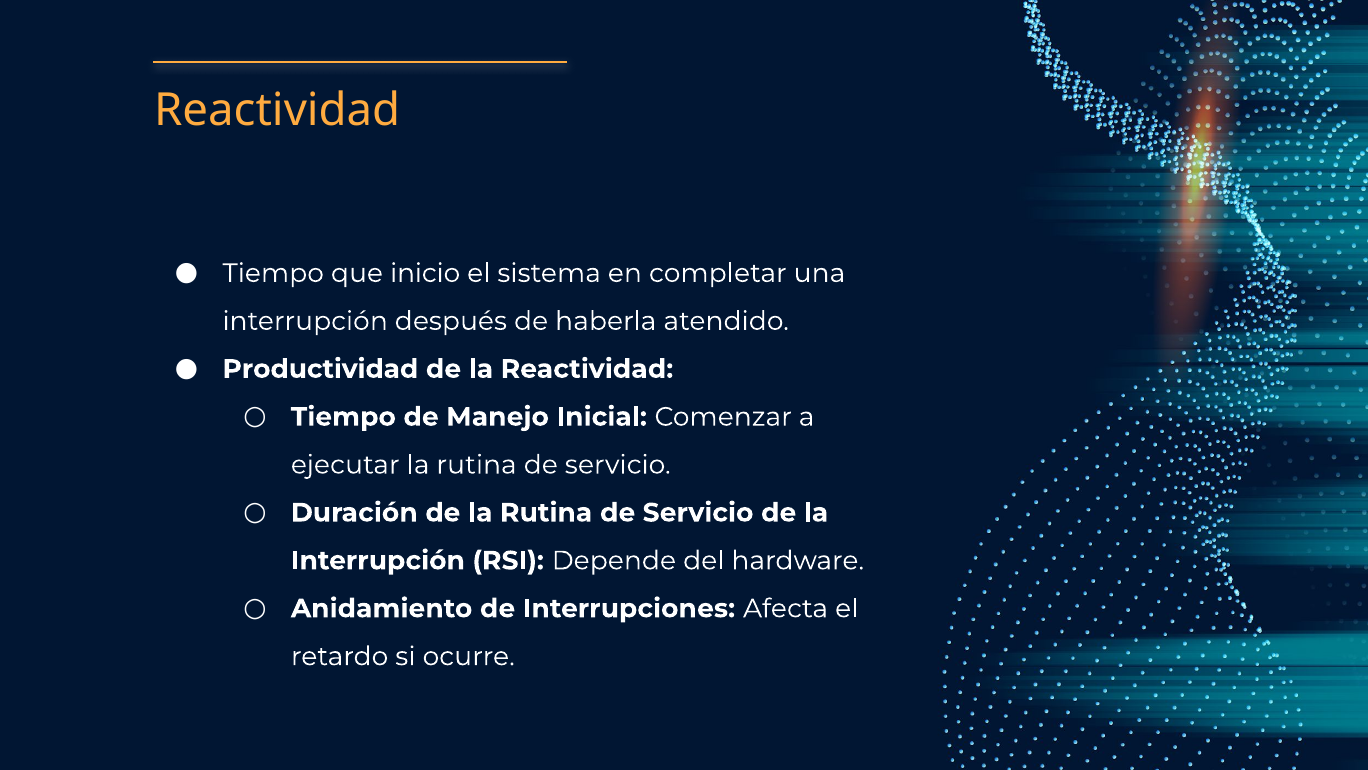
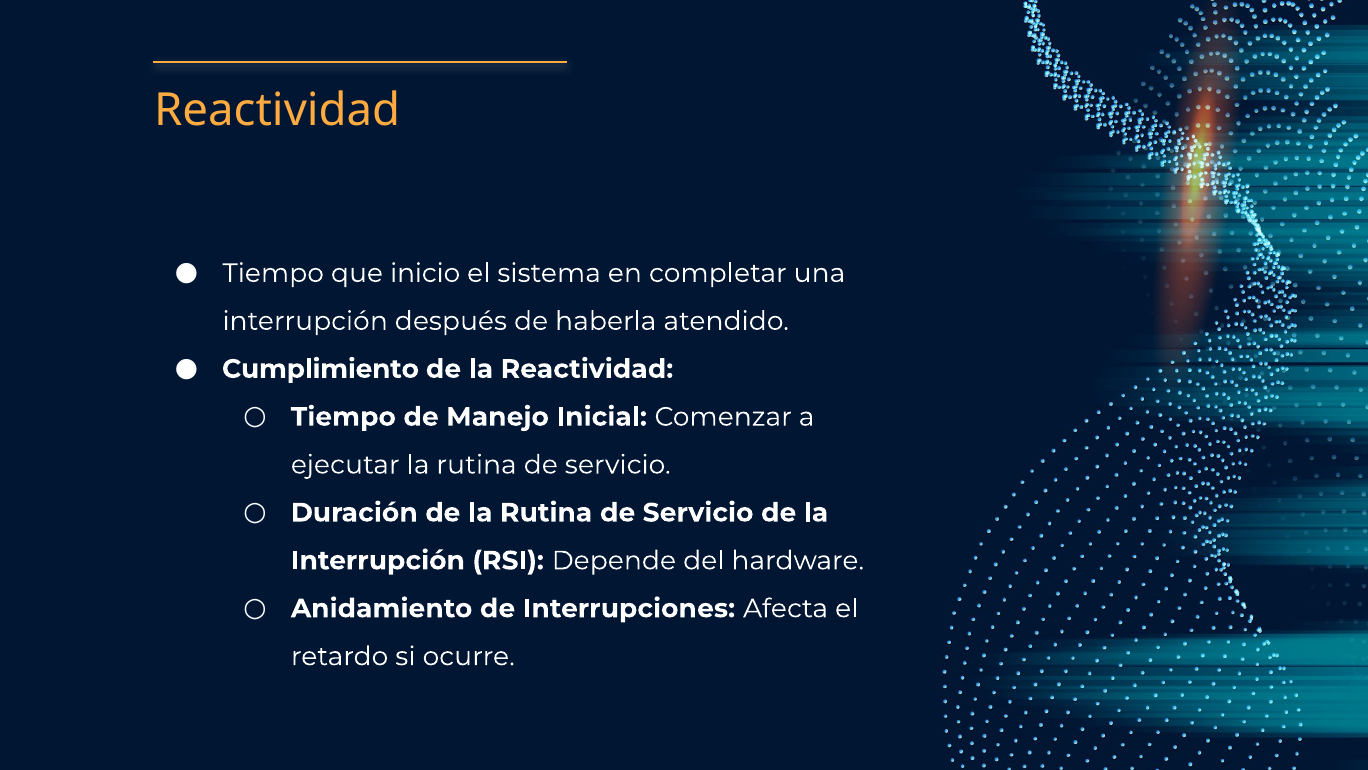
Productividad: Productividad -> Cumplimiento (320, 369)
